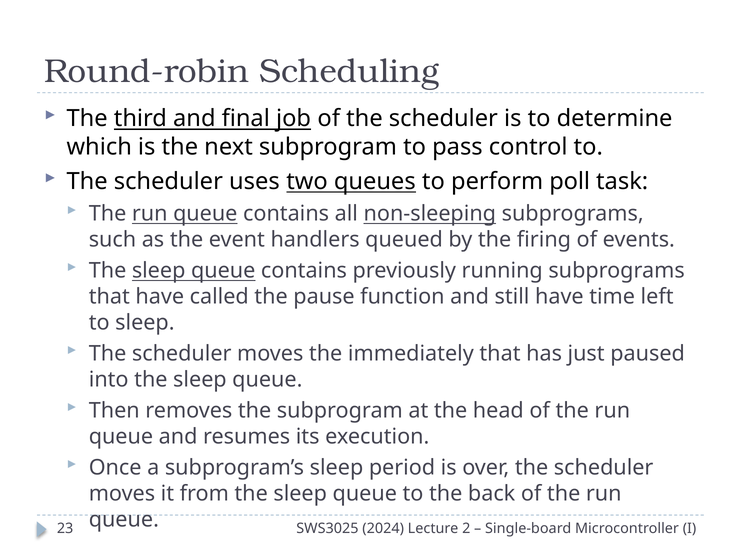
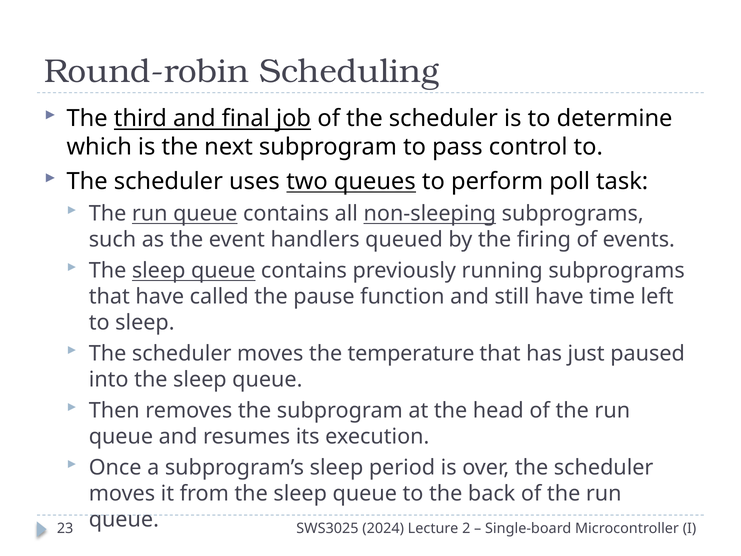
immediately: immediately -> temperature (411, 353)
